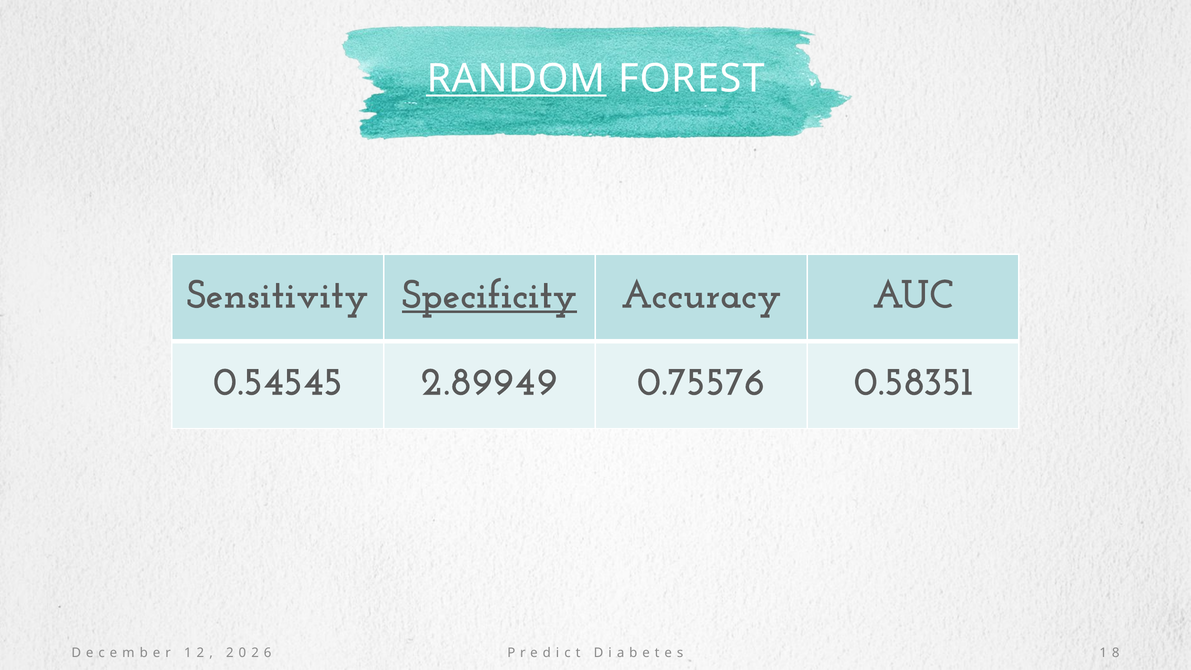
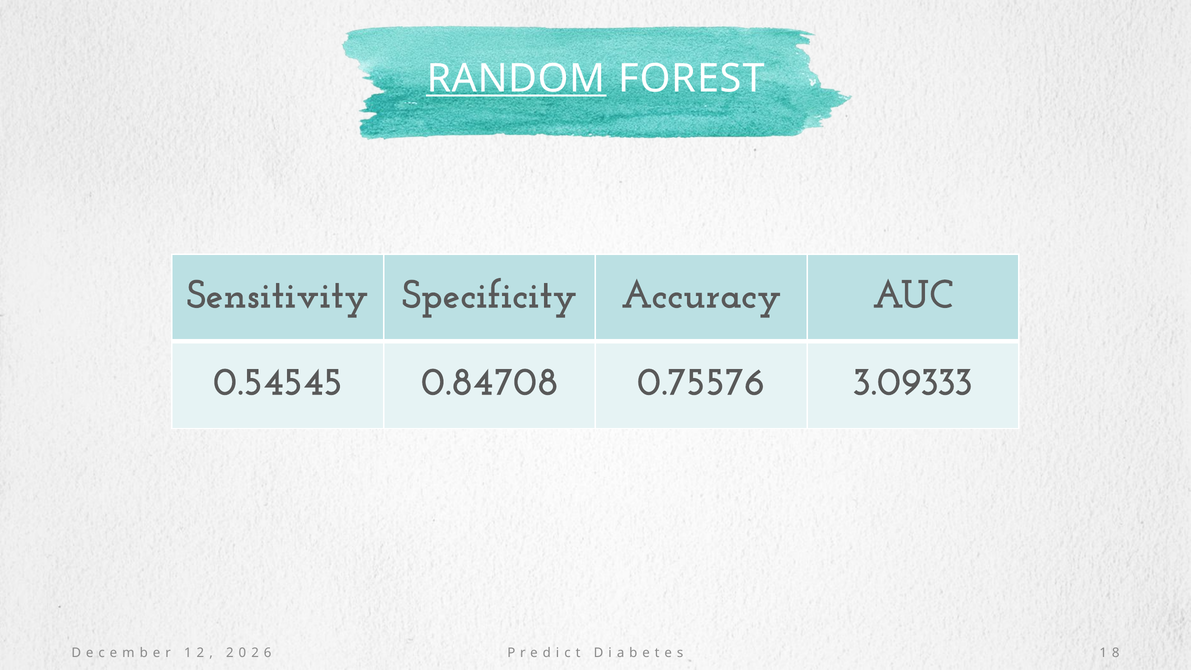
Specificity underline: present -> none (490, 295)
2.89949: 2.89949 -> 0.84708 (490, 382)
0.58351: 0.58351 -> 3.09333 (913, 382)
